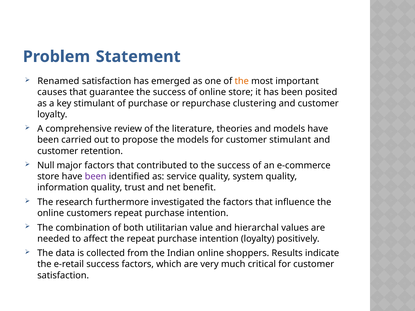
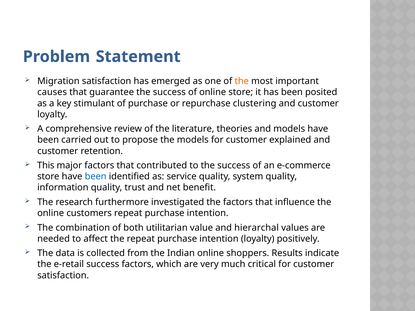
Renamed: Renamed -> Migration (58, 81)
customer stimulant: stimulant -> explained (290, 140)
Null: Null -> This (46, 166)
been colour: purple -> blue (96, 177)
